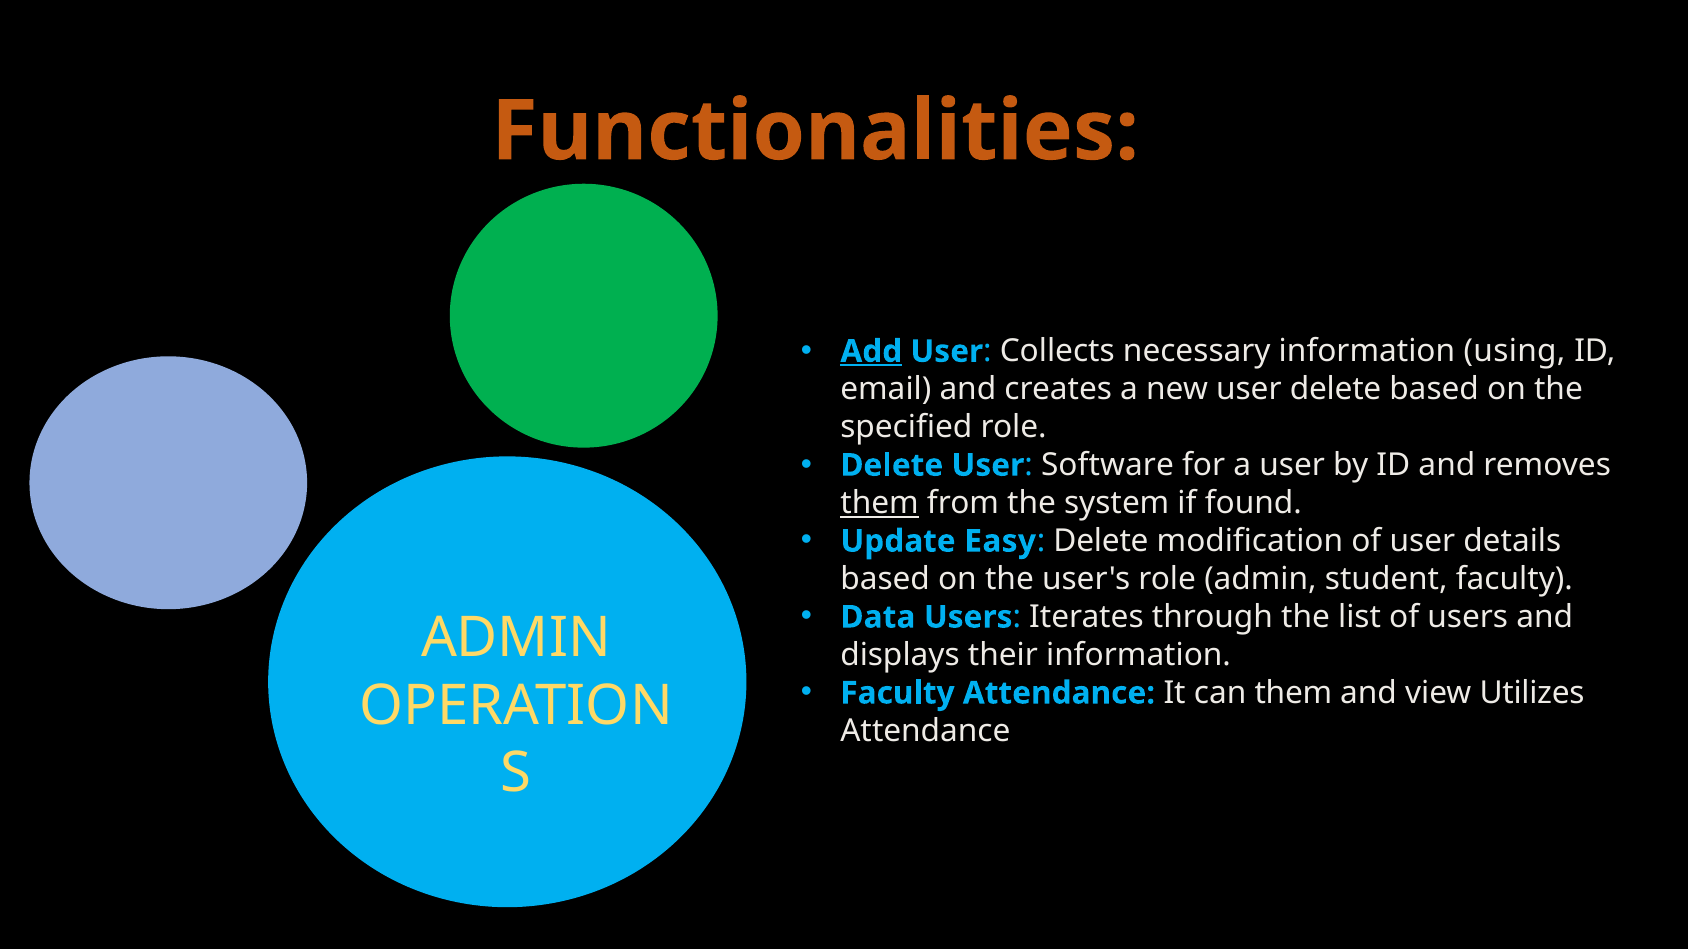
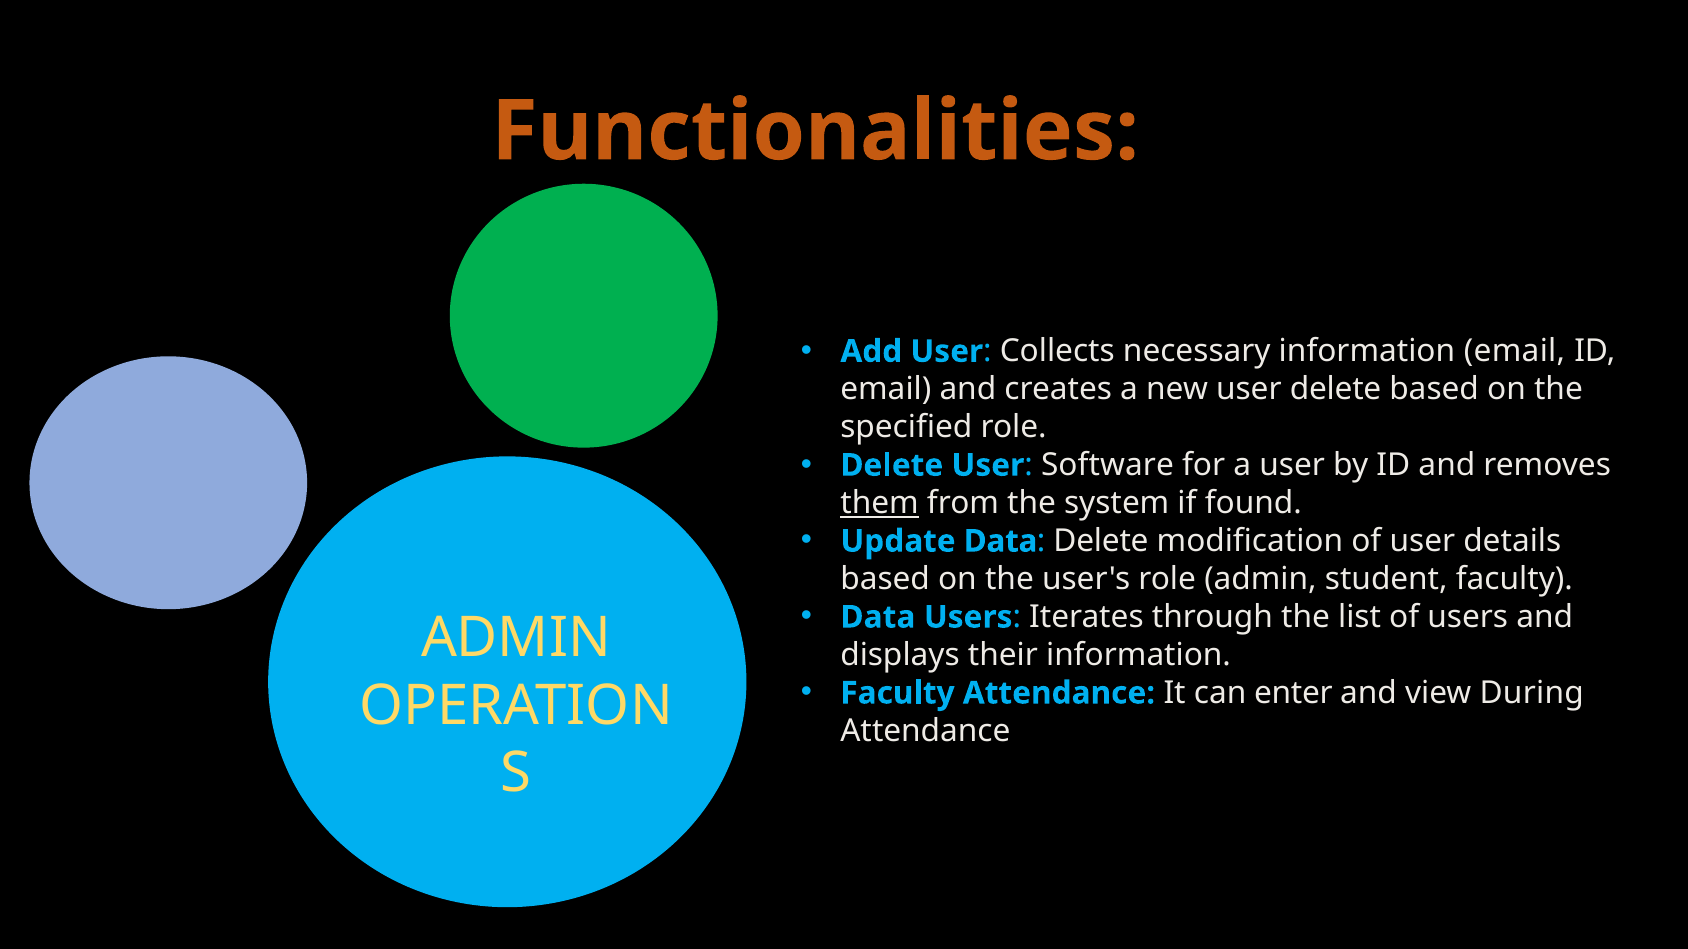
Add underline: present -> none (871, 352)
information using: using -> email (1515, 352)
Update Easy: Easy -> Data (1001, 542)
can them: them -> enter (1293, 693)
Utilizes: Utilizes -> During (1532, 693)
